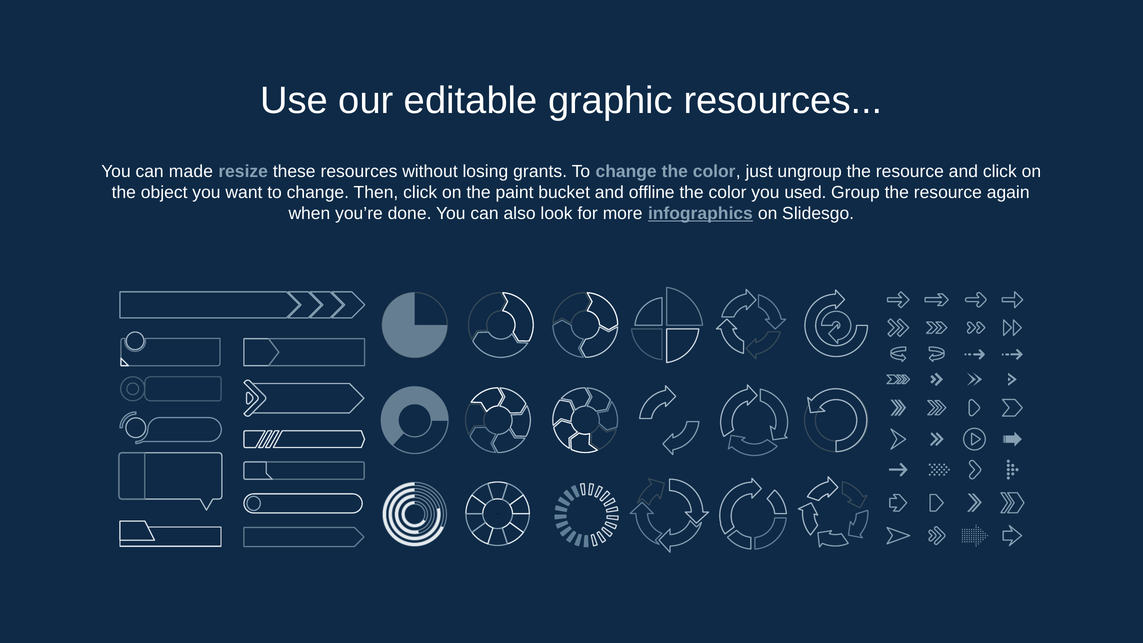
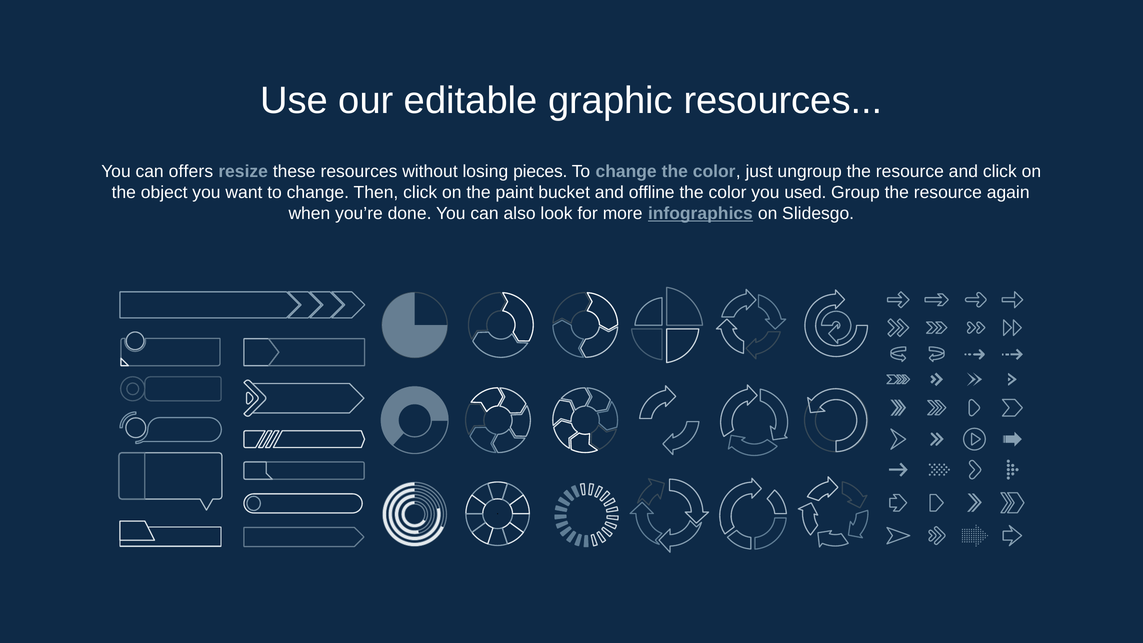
made: made -> offers (191, 172)
grants: grants -> pieces (540, 172)
